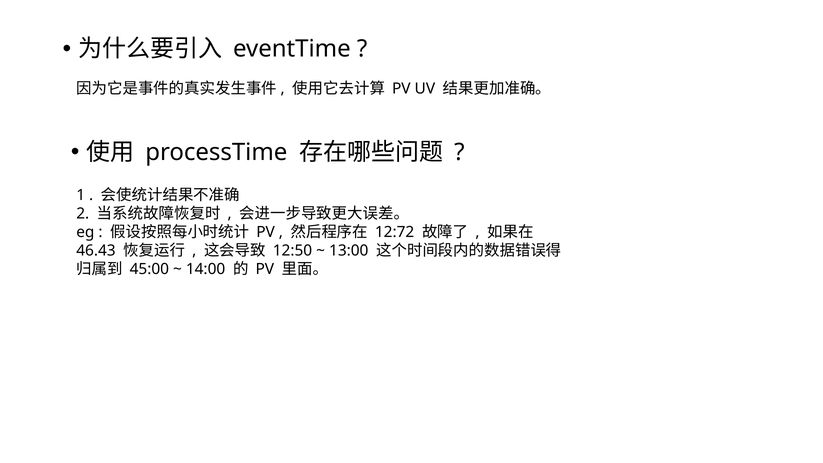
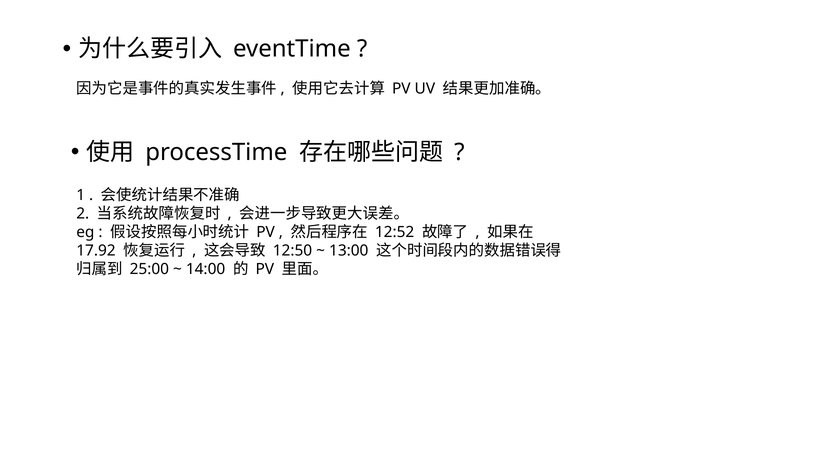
12:72: 12:72 -> 12:52 (395, 232)
46.43: 46.43 -> 17.92 (96, 251)
45:00: 45:00 -> 25:00 (149, 269)
